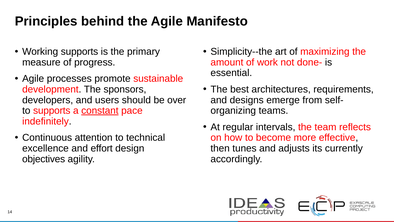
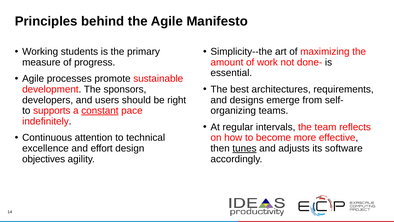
Working supports: supports -> students (79, 52)
over: over -> right (177, 100)
tunes underline: none -> present (244, 148)
currently: currently -> software (344, 148)
